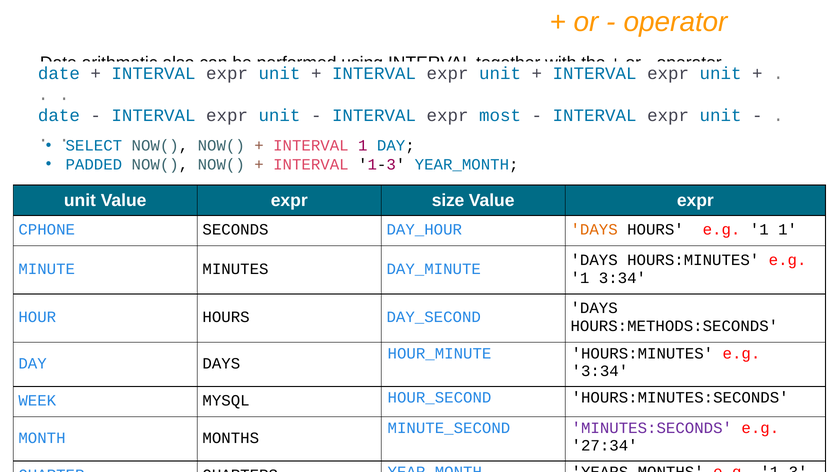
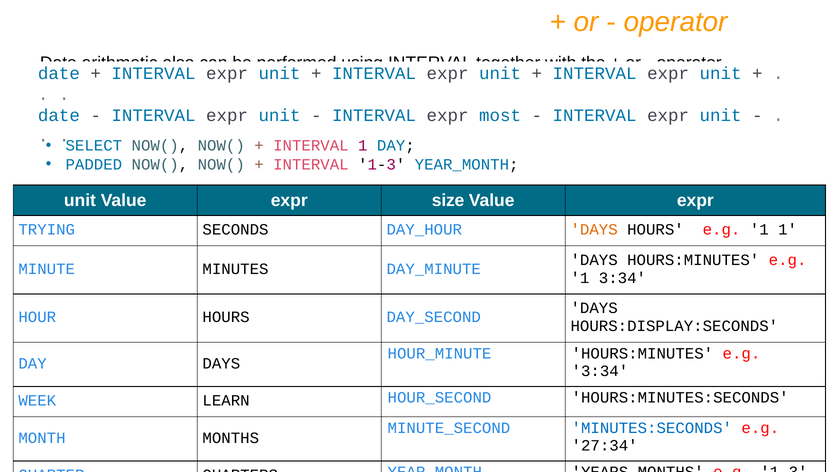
CPHONE: CPHONE -> TRYING (47, 230)
HOURS:METHODS:SECONDS: HOURS:METHODS:SECONDS -> HOURS:DISPLAY:SECONDS (674, 326)
MYSQL: MYSQL -> LEARN (226, 401)
MINUTES:SECONDS colour: purple -> blue (652, 428)
